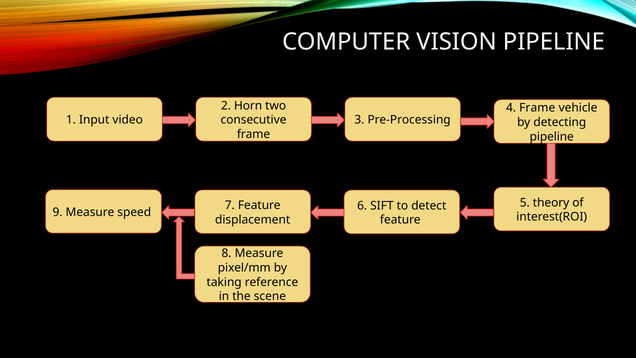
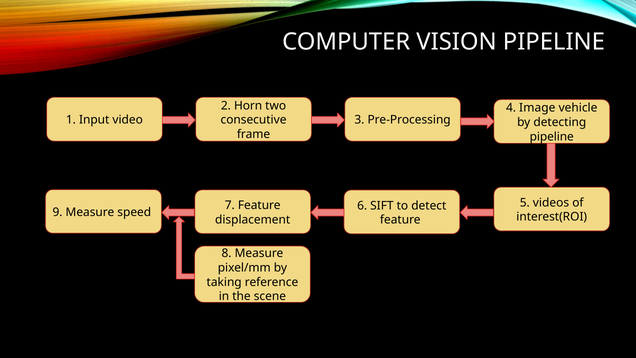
4 Frame: Frame -> Image (537, 108)
theory: theory -> videos (551, 203)
